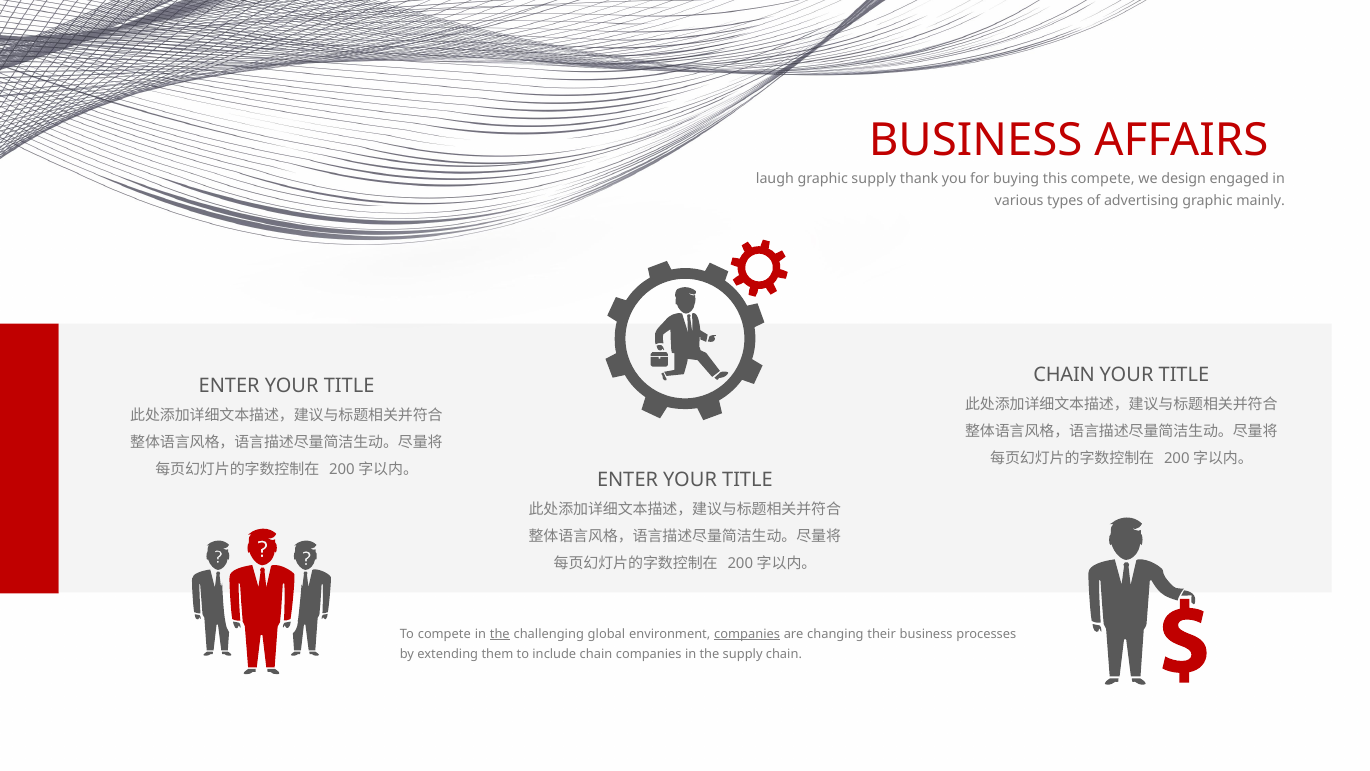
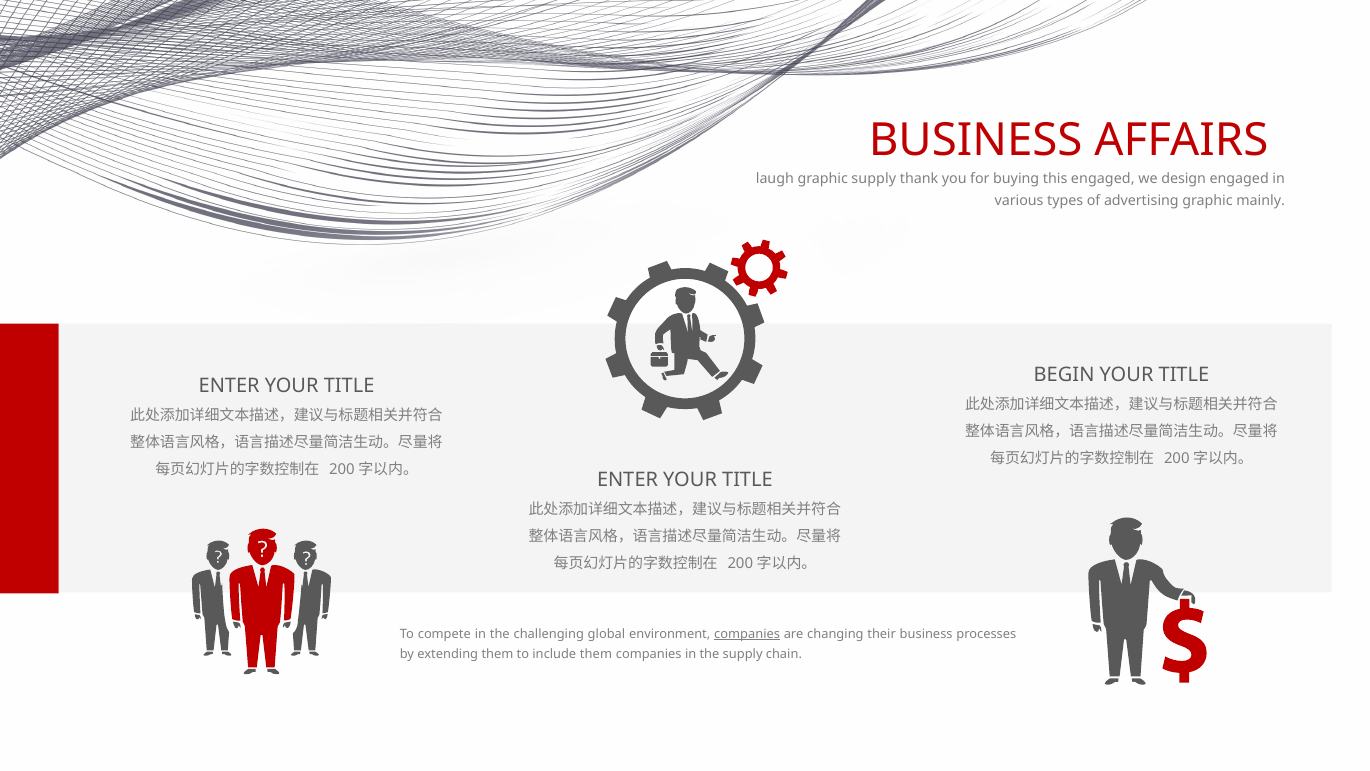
this compete: compete -> engaged (1103, 178)
CHAIN: CHAIN -> BEGIN (1064, 375)
the underline: present -> none (500, 633)
include chain: chain -> them (596, 654)
